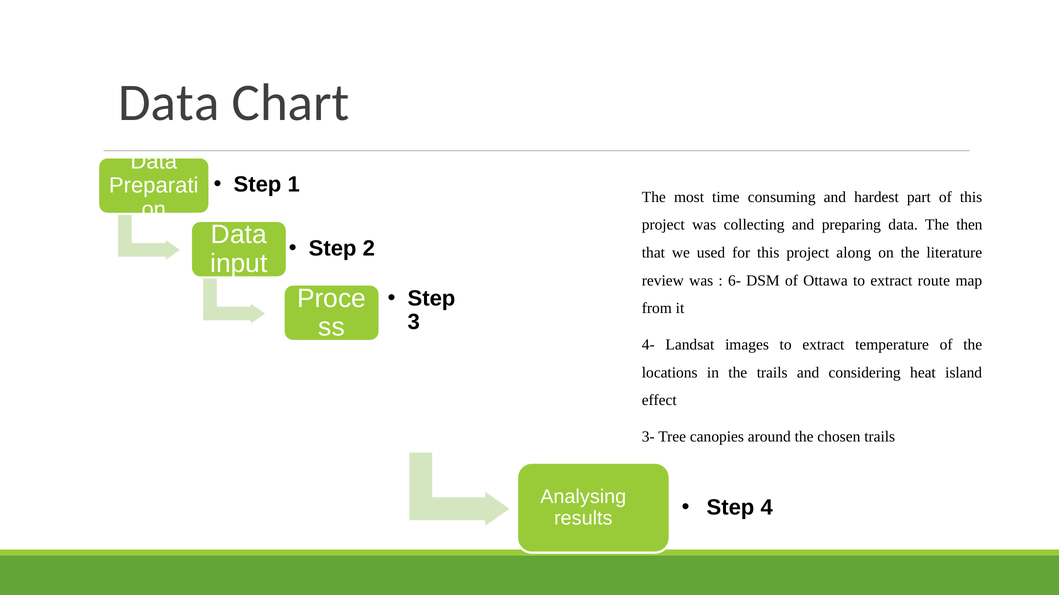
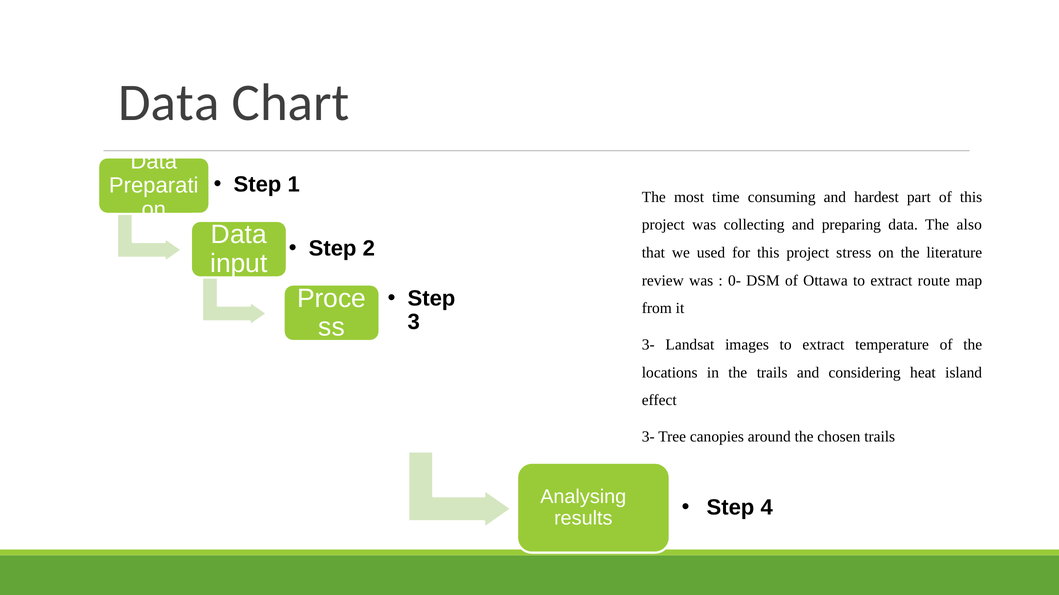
then: then -> also (969, 225)
along: along -> stress (854, 253)
6-: 6- -> 0- (735, 281)
4-: 4- -> 3- (648, 345)
